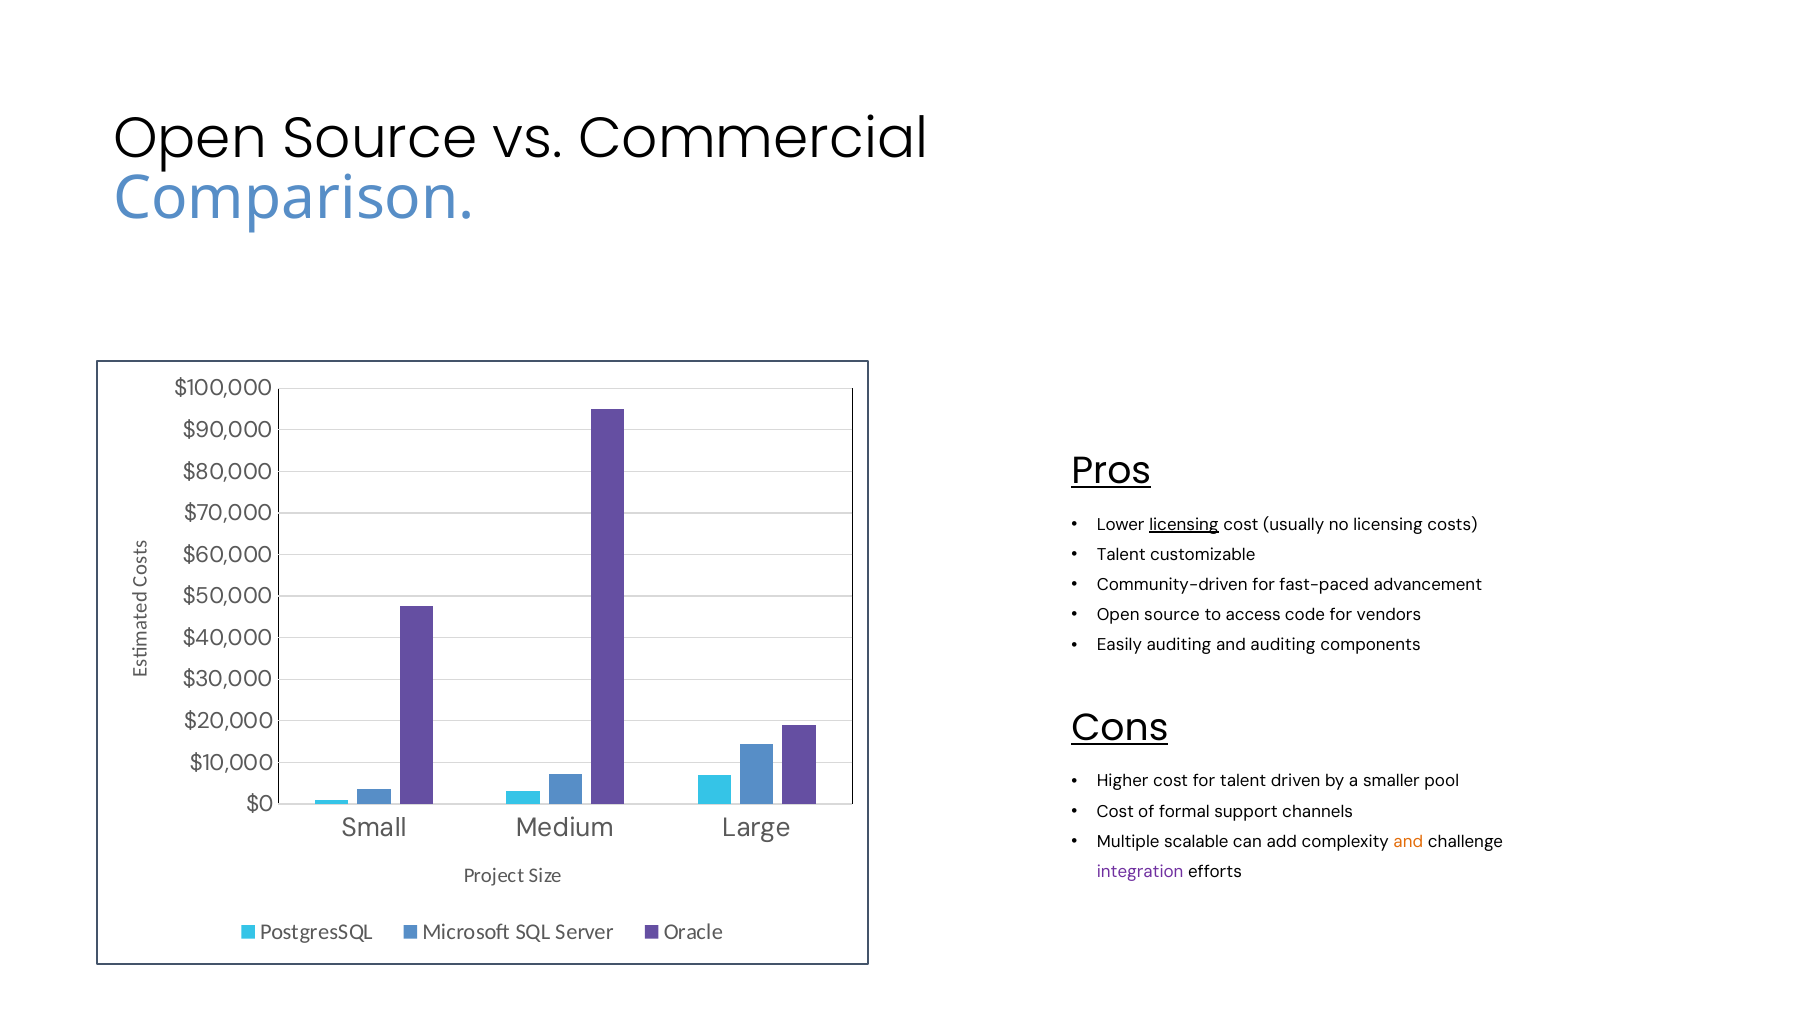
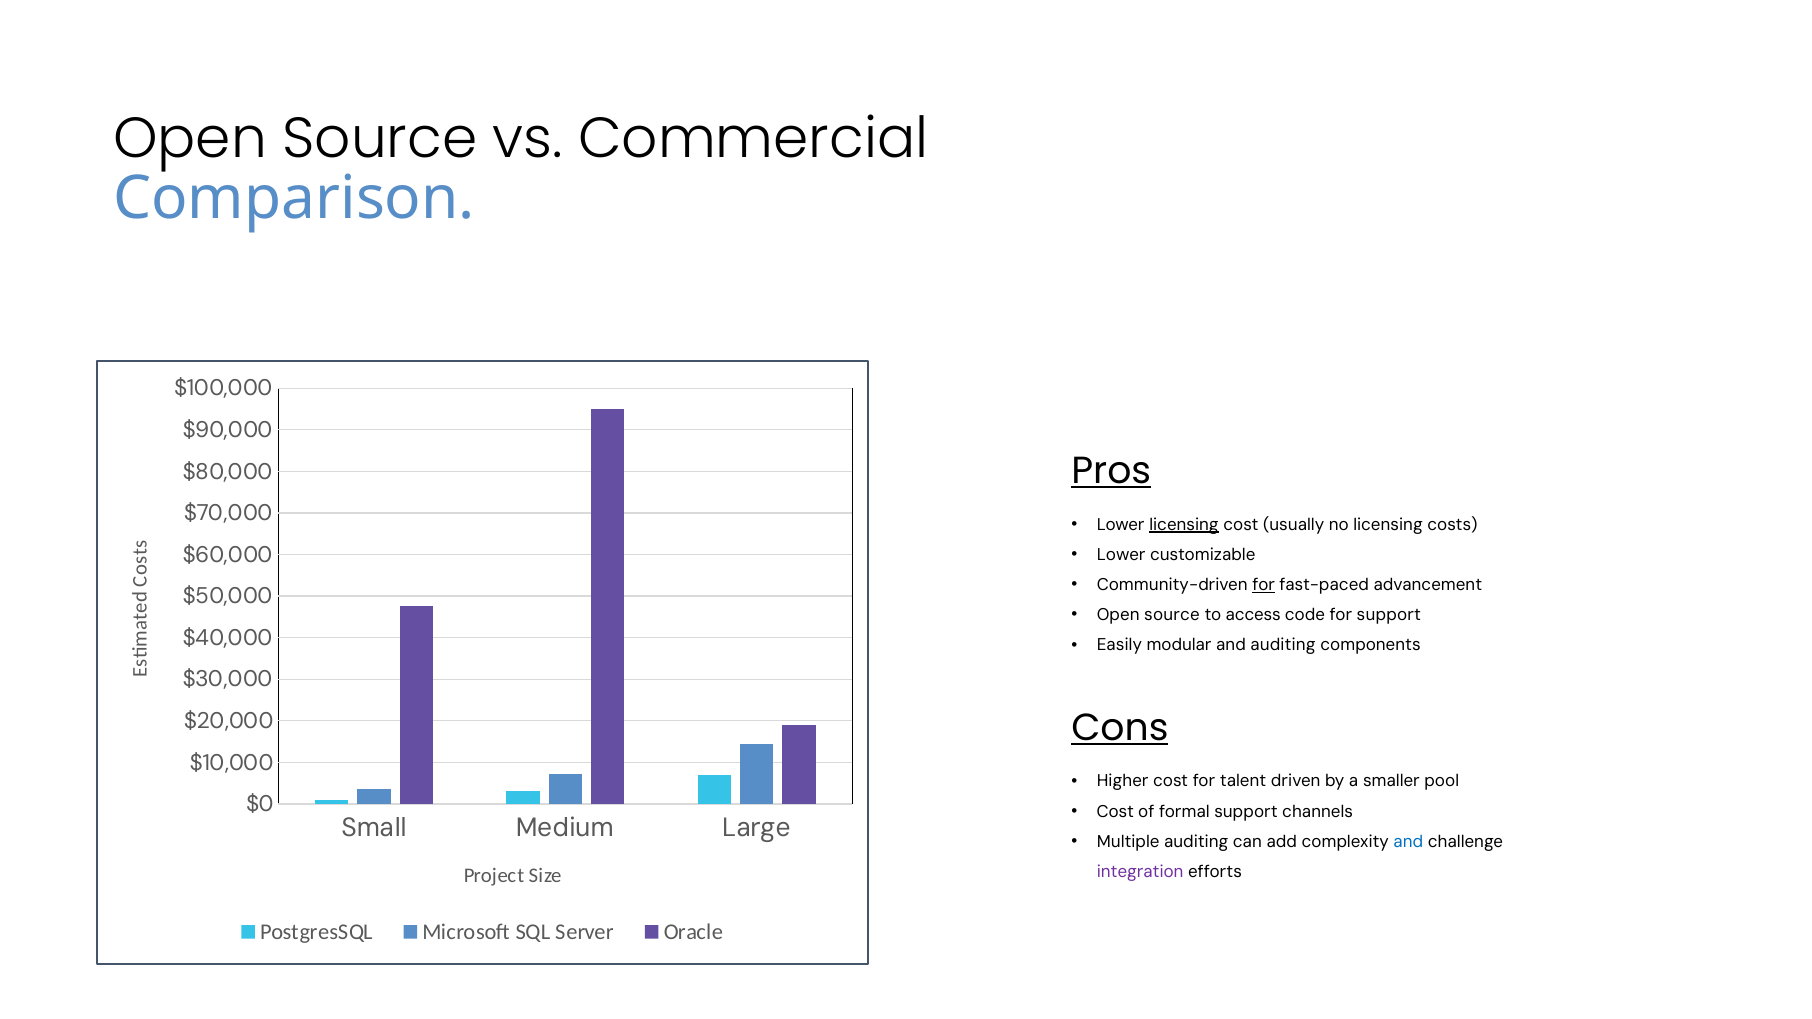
Talent: Talent -> Lower (1121, 555)
for underline: none -> present (1264, 585)
for vendors: vendors -> support (1389, 615)
Easily auditing: auditing -> modular (1179, 646)
Multiple scalable: scalable -> auditing (1196, 842)
and colour: orange -> blue (1408, 842)
